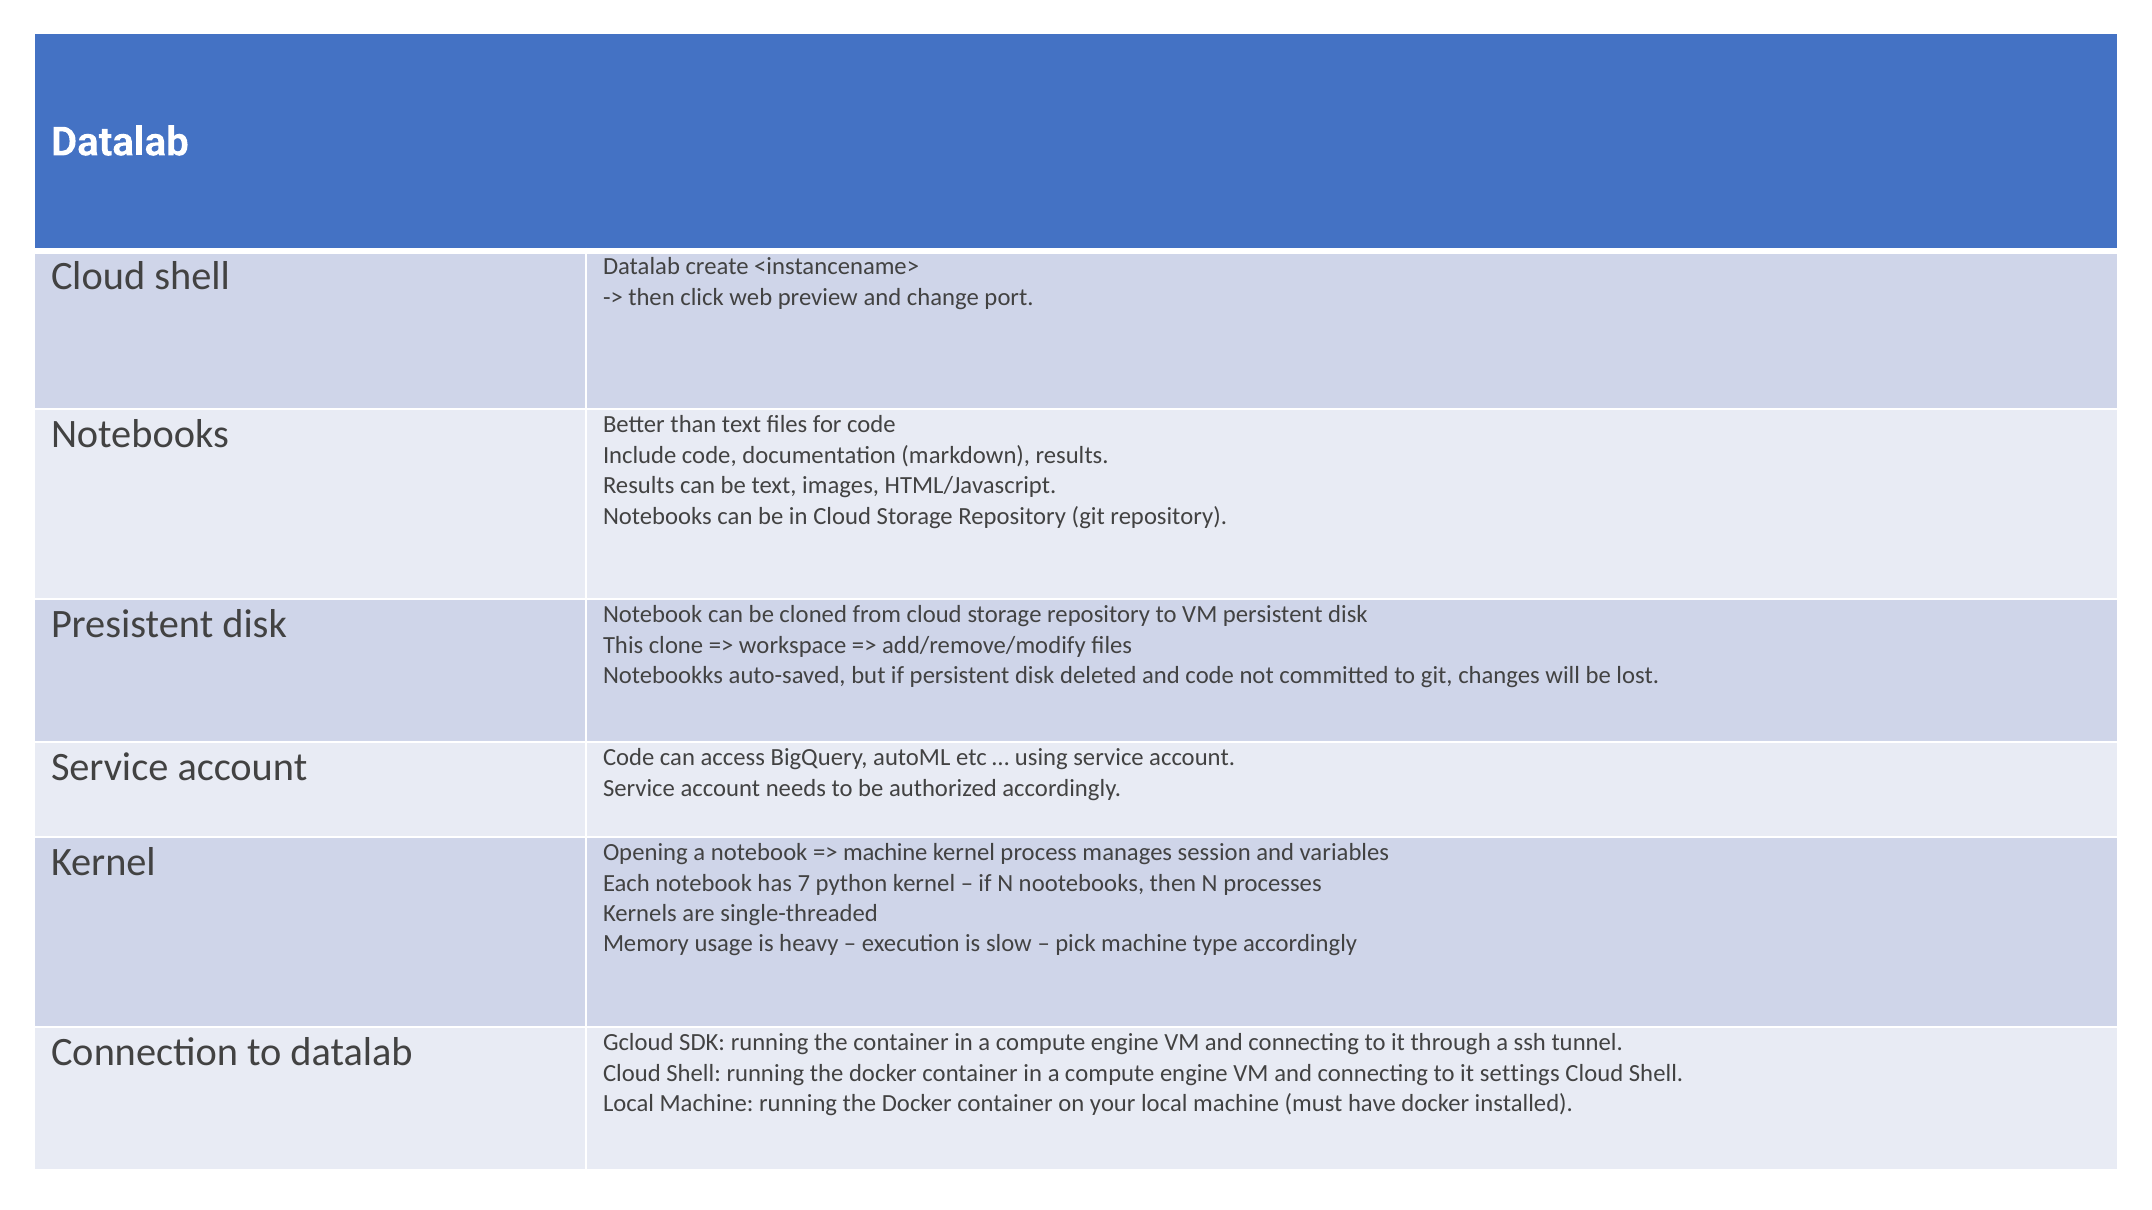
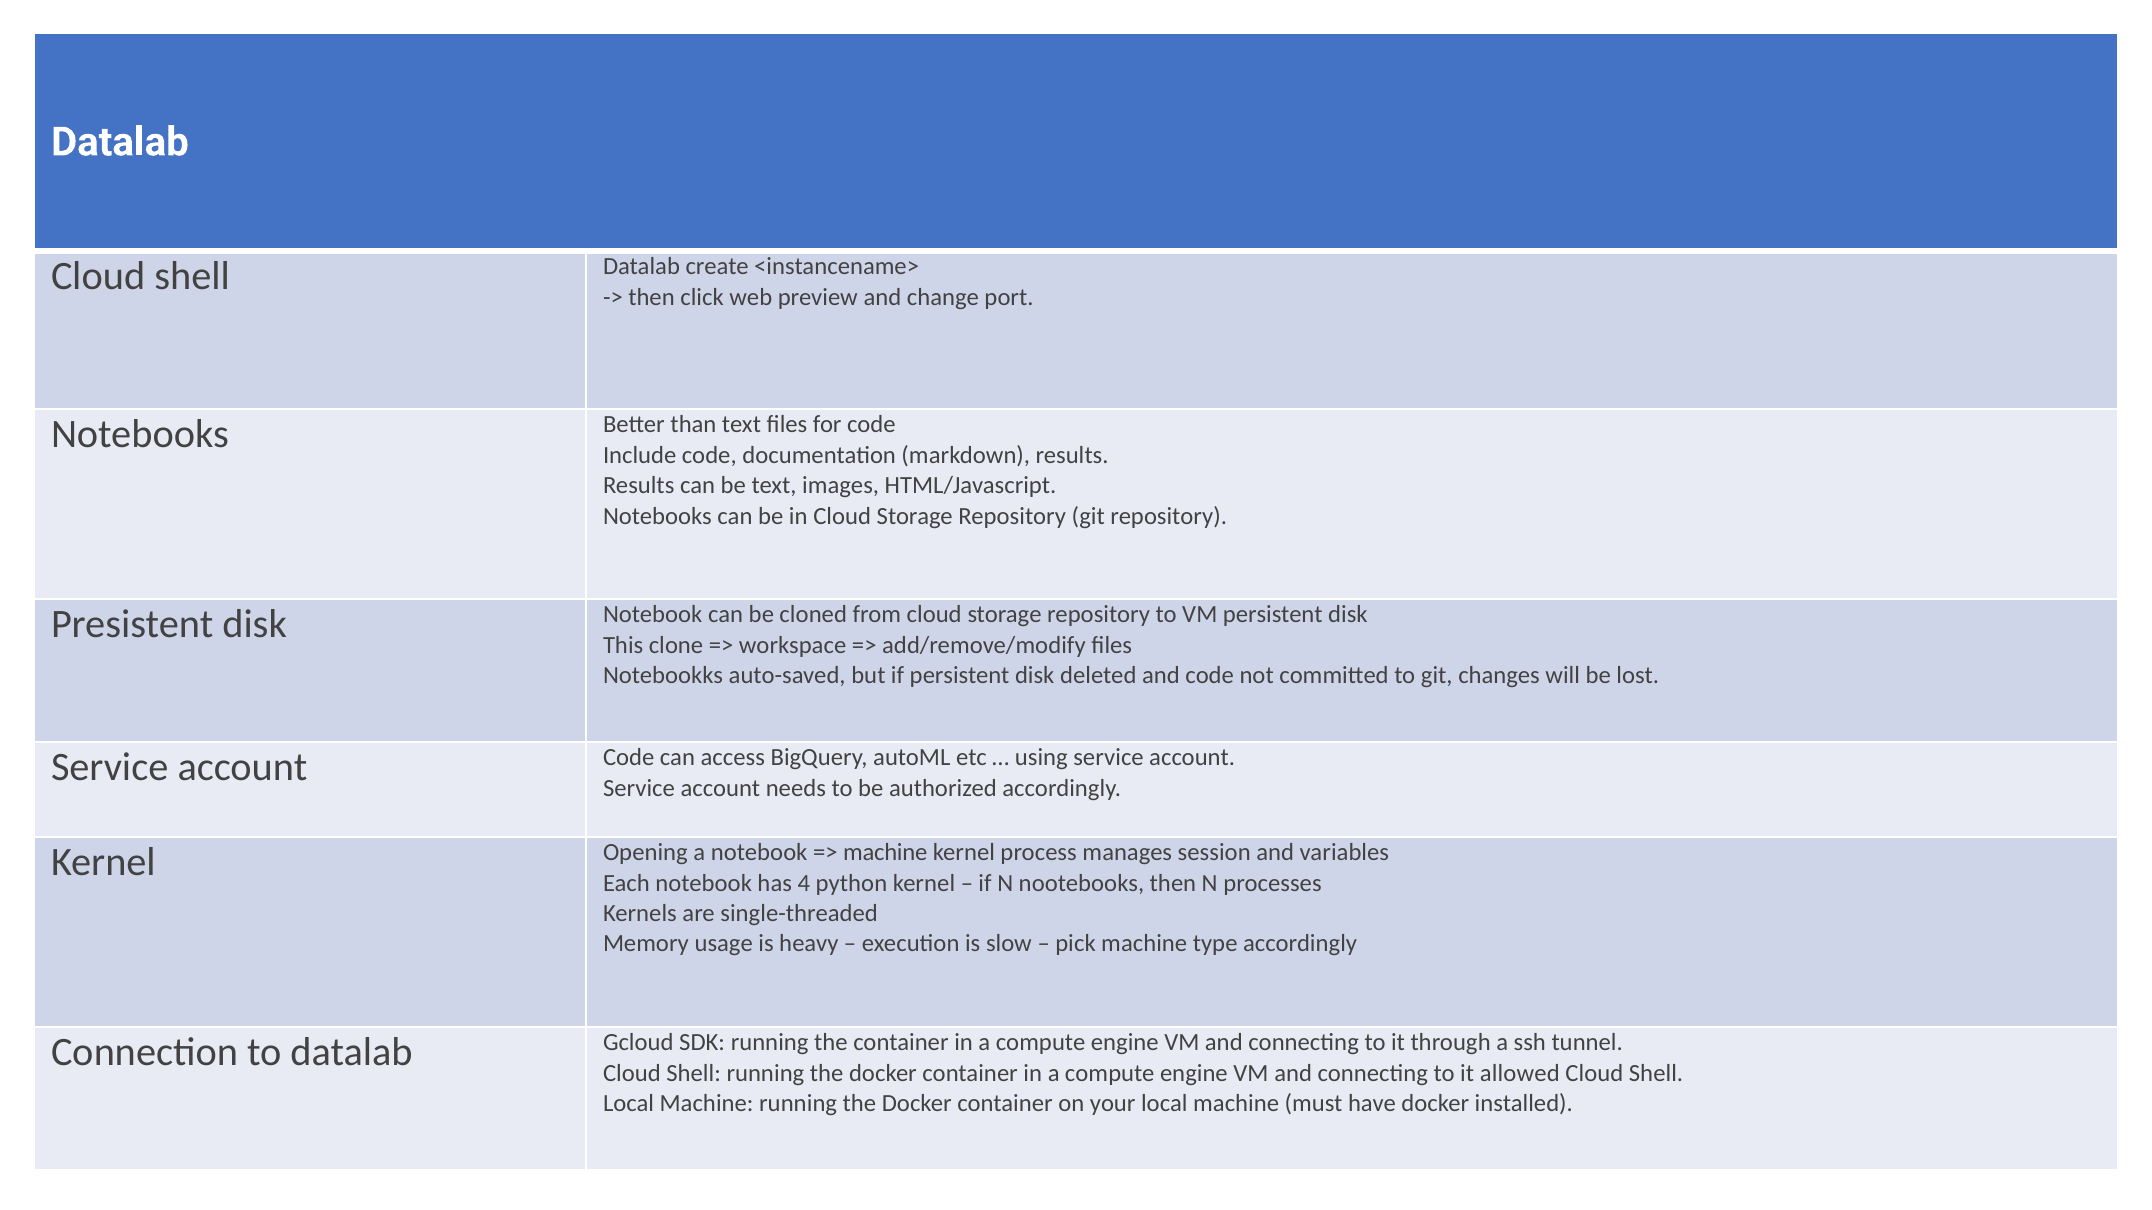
7: 7 -> 4 (804, 883)
settings: settings -> allowed (1520, 1074)
